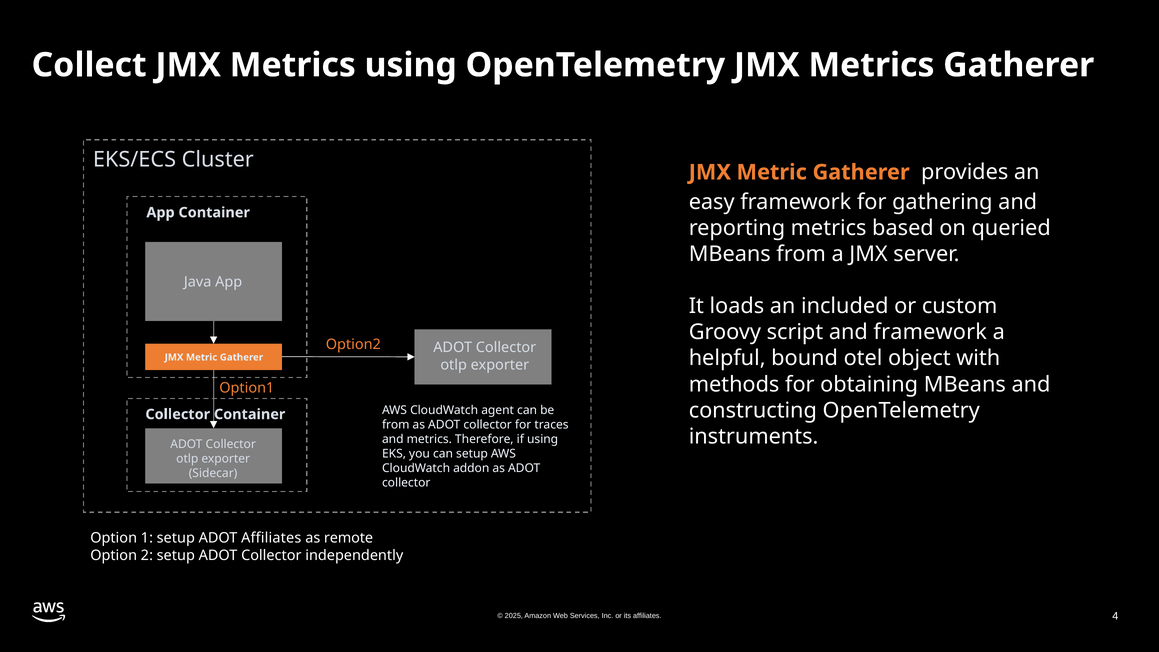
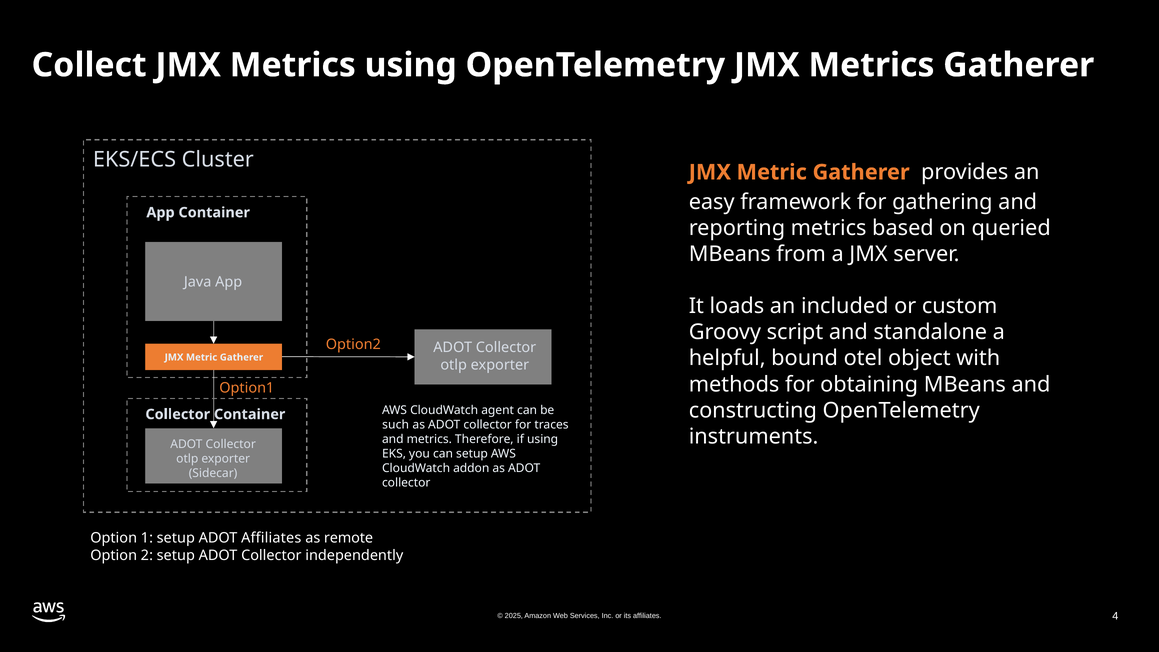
and framework: framework -> standalone (930, 332)
from: from -> such (396, 425)
